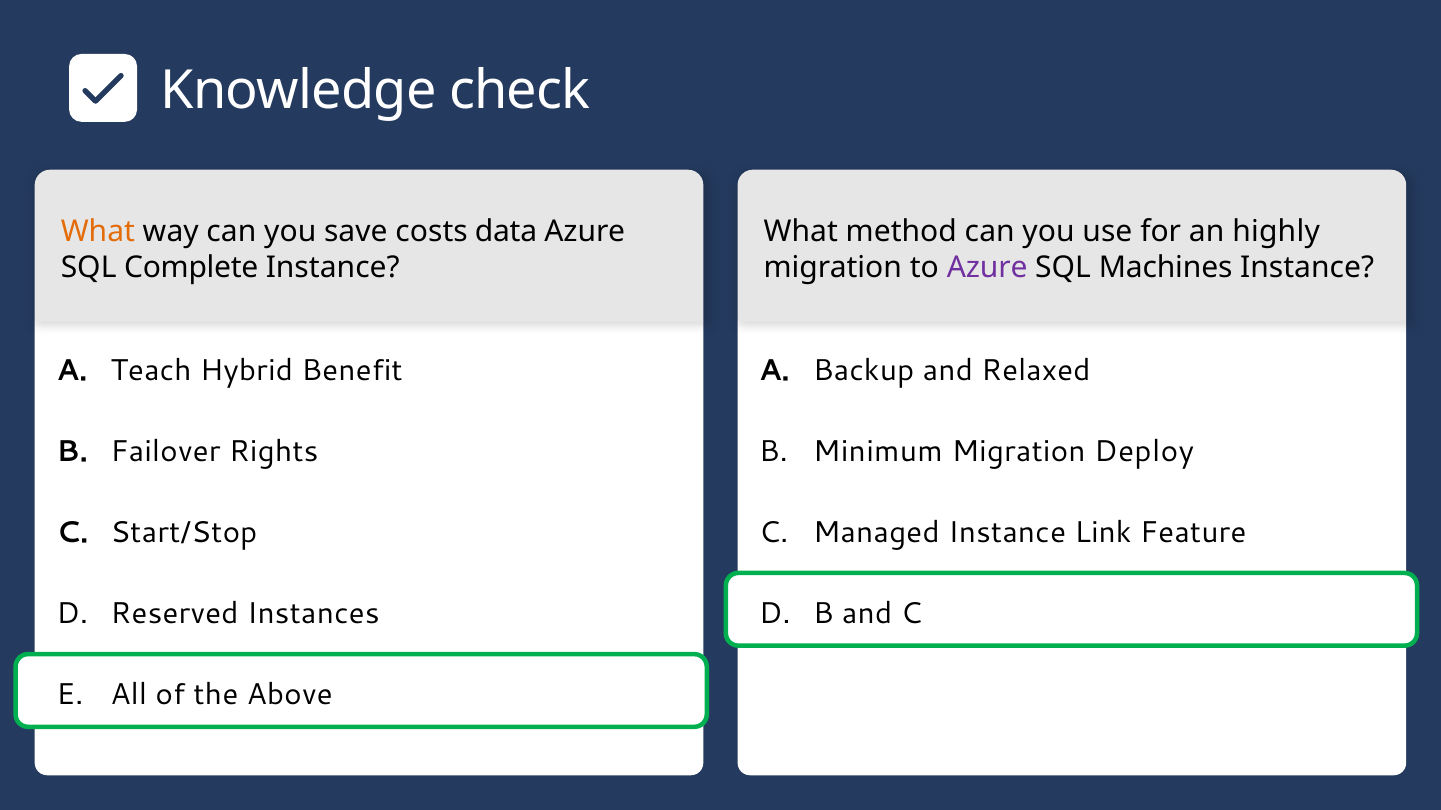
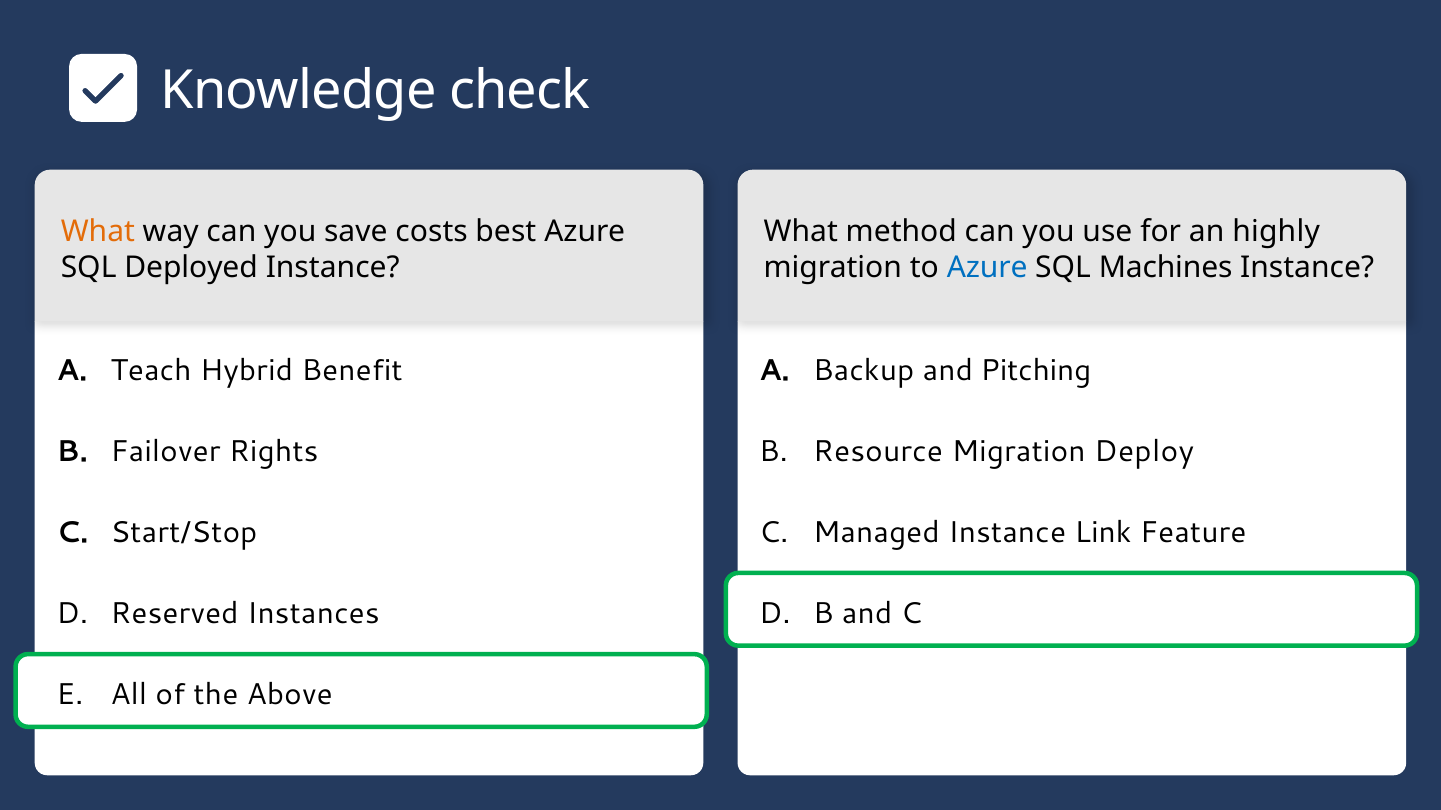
data: data -> best (506, 232)
Complete: Complete -> Deployed (191, 268)
Azure colour: purple -> blue (987, 268)
Relaxed: Relaxed -> Pitching (1036, 371)
Minimum: Minimum -> Resource (878, 452)
